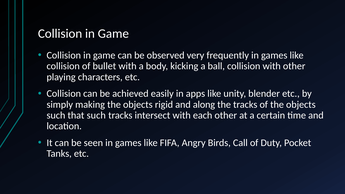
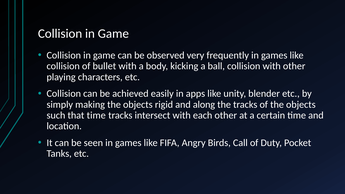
that such: such -> time (96, 115)
